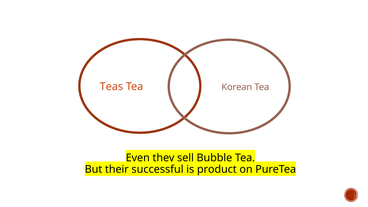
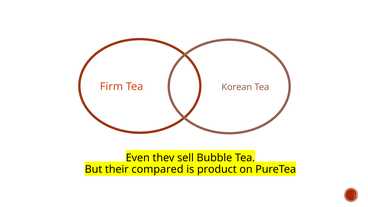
Teas: Teas -> Firm (111, 87)
successful: successful -> compared (157, 169)
